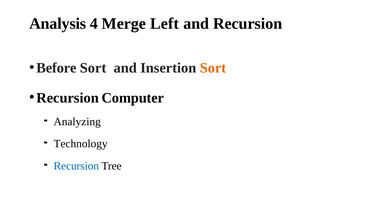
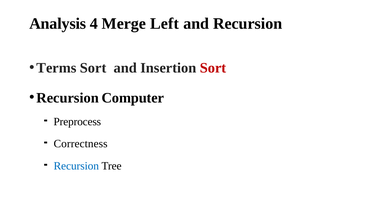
Before: Before -> Terms (56, 68)
Sort colour: orange -> red (213, 68)
Analyzing: Analyzing -> Preprocess (77, 122)
Technology: Technology -> Correctness (81, 144)
